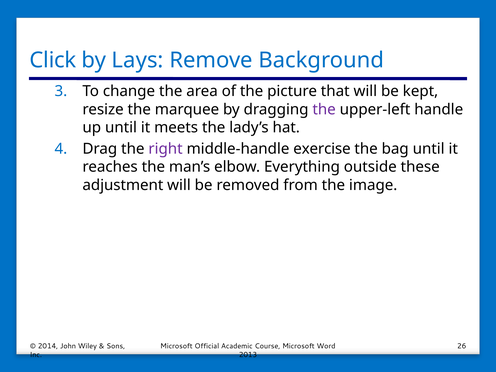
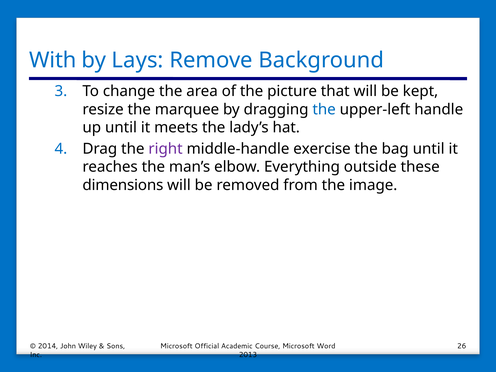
Click: Click -> With (53, 60)
the colour: purple -> blue (324, 109)
adjustment: adjustment -> dimensions (123, 185)
